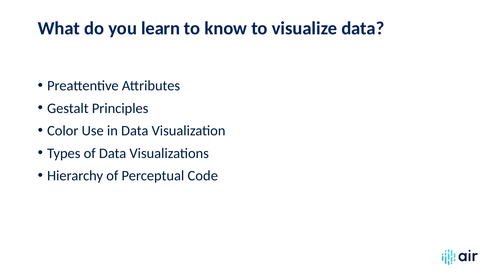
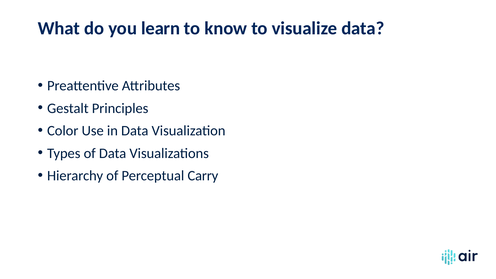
Code: Code -> Carry (203, 176)
